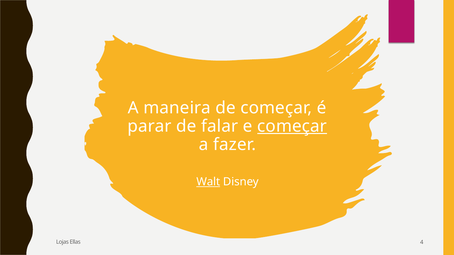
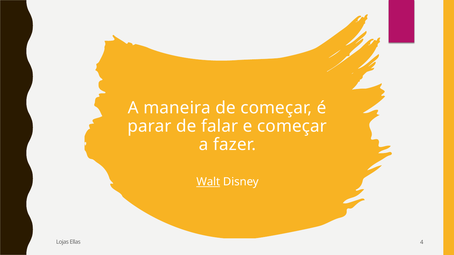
começar underline: present -> none (292, 126)
